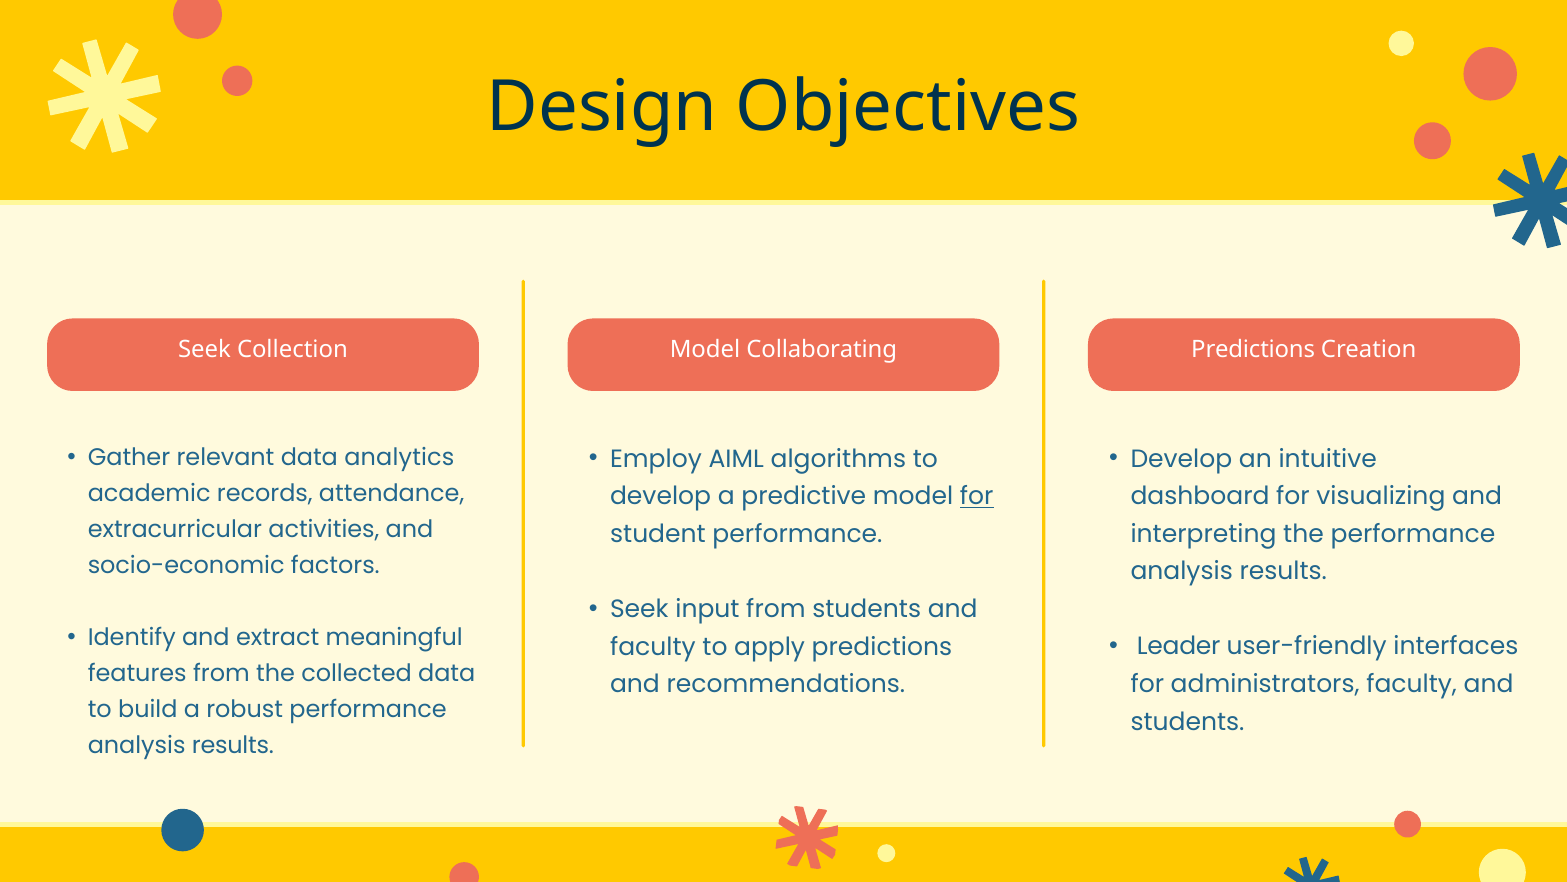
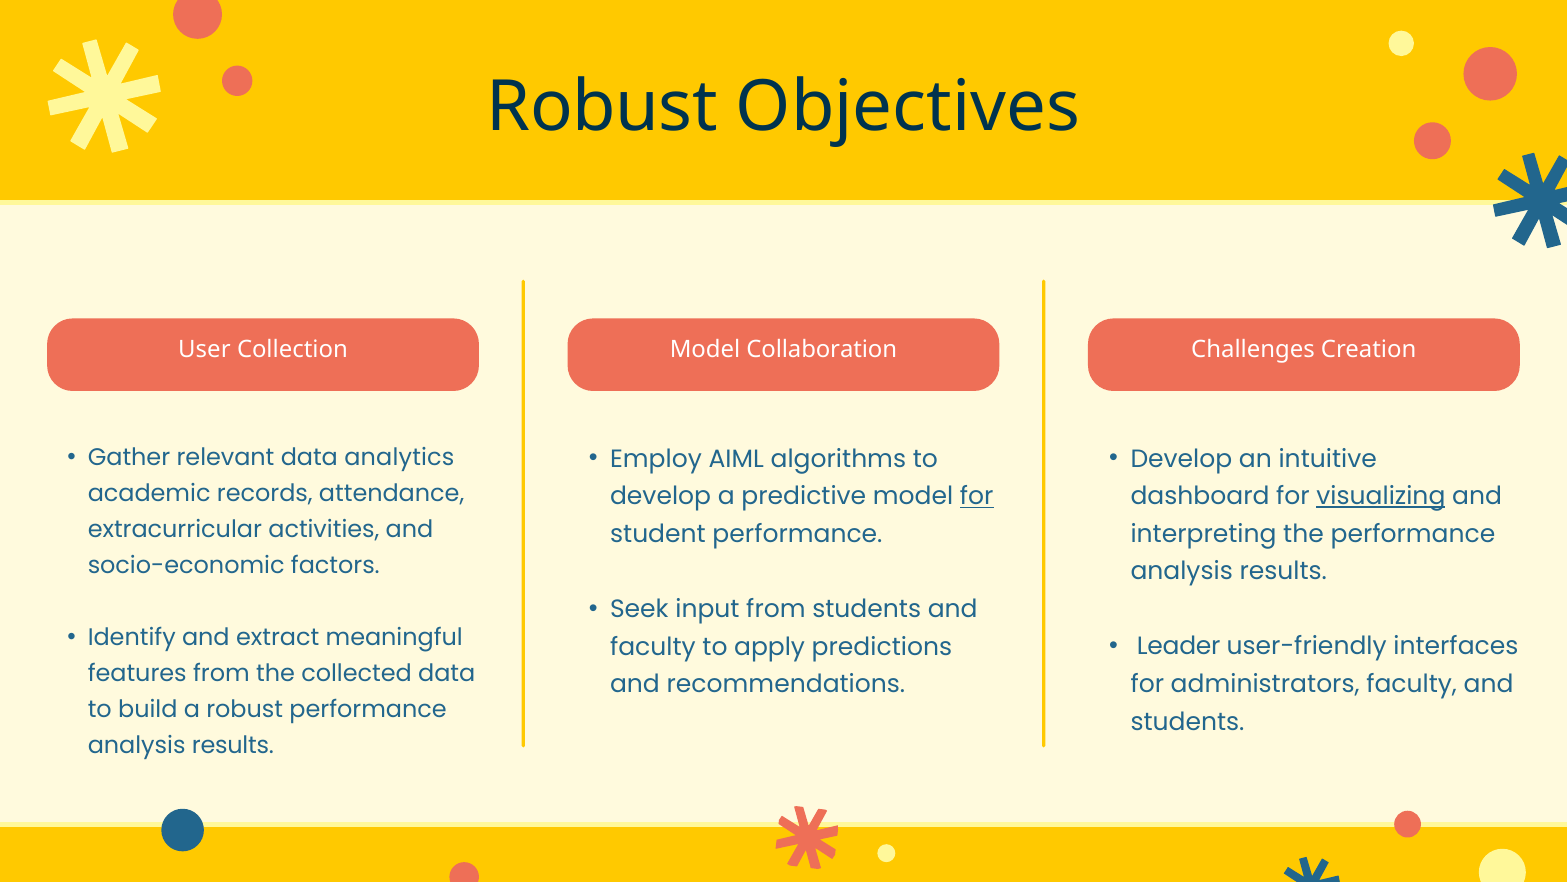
Design: Design -> Robust (602, 107)
Seek: Seek -> User (204, 349)
Collaborating: Collaborating -> Collaboration (822, 349)
Predictions: Predictions -> Challenges (1253, 349)
visualizing underline: none -> present (1381, 496)
